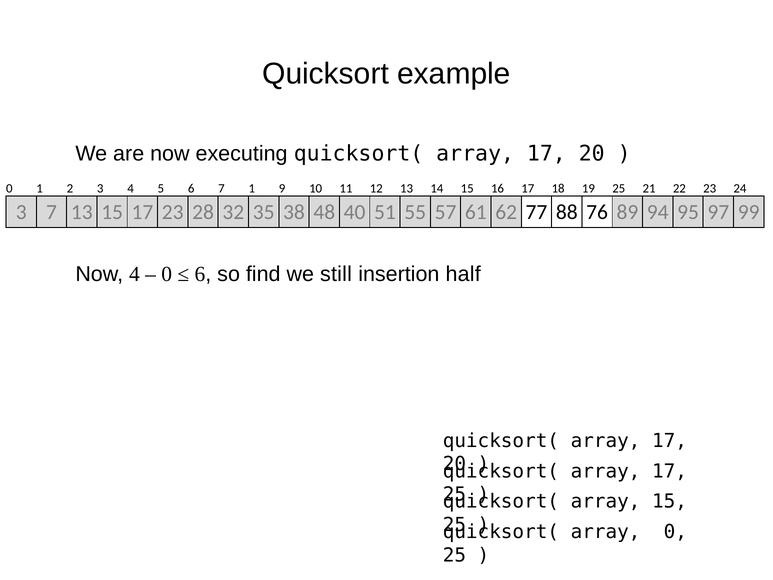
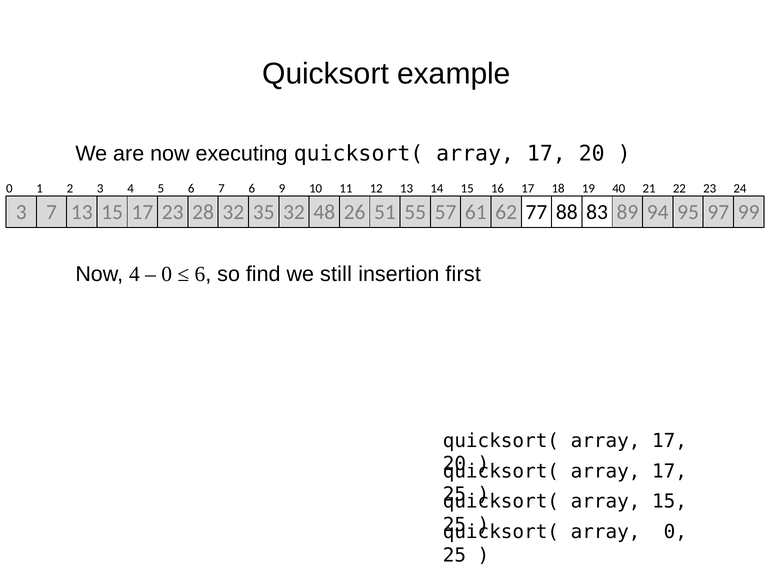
7 1: 1 -> 6 (252, 188)
19 25: 25 -> 40 (619, 188)
35 38: 38 -> 32 (294, 212)
40: 40 -> 26 (355, 212)
76: 76 -> 83 (597, 212)
half: half -> first (463, 274)
